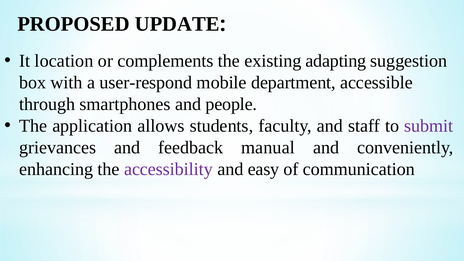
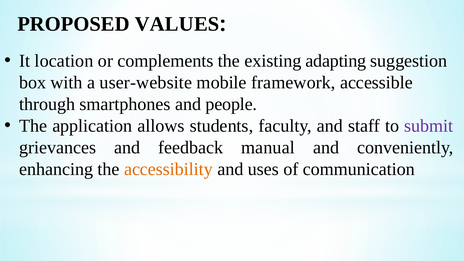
UPDATE: UPDATE -> VALUES (177, 24)
user-respond: user-respond -> user-website (146, 83)
department: department -> framework (293, 83)
accessibility colour: purple -> orange (168, 169)
easy: easy -> uses (263, 169)
